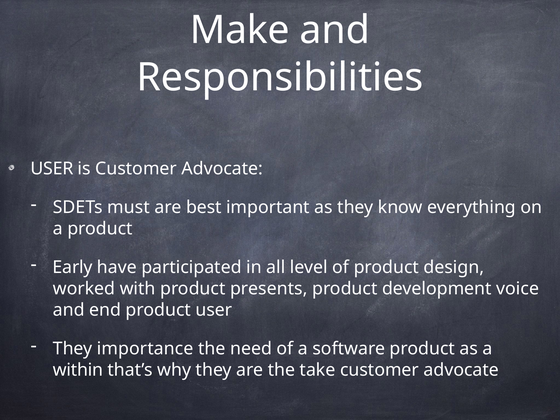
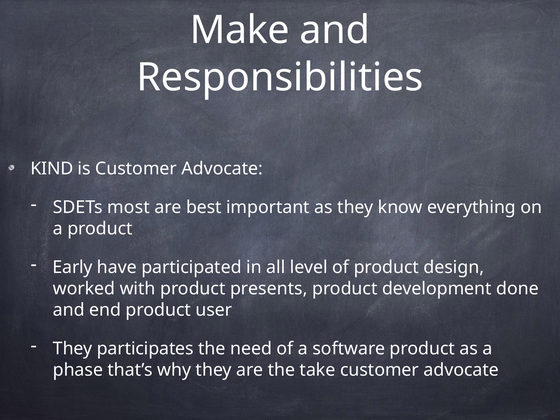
USER: USER -> KIND (52, 169)
must: must -> most (129, 207)
voice: voice -> done (518, 289)
importance: importance -> participates (145, 349)
within: within -> phase (78, 370)
